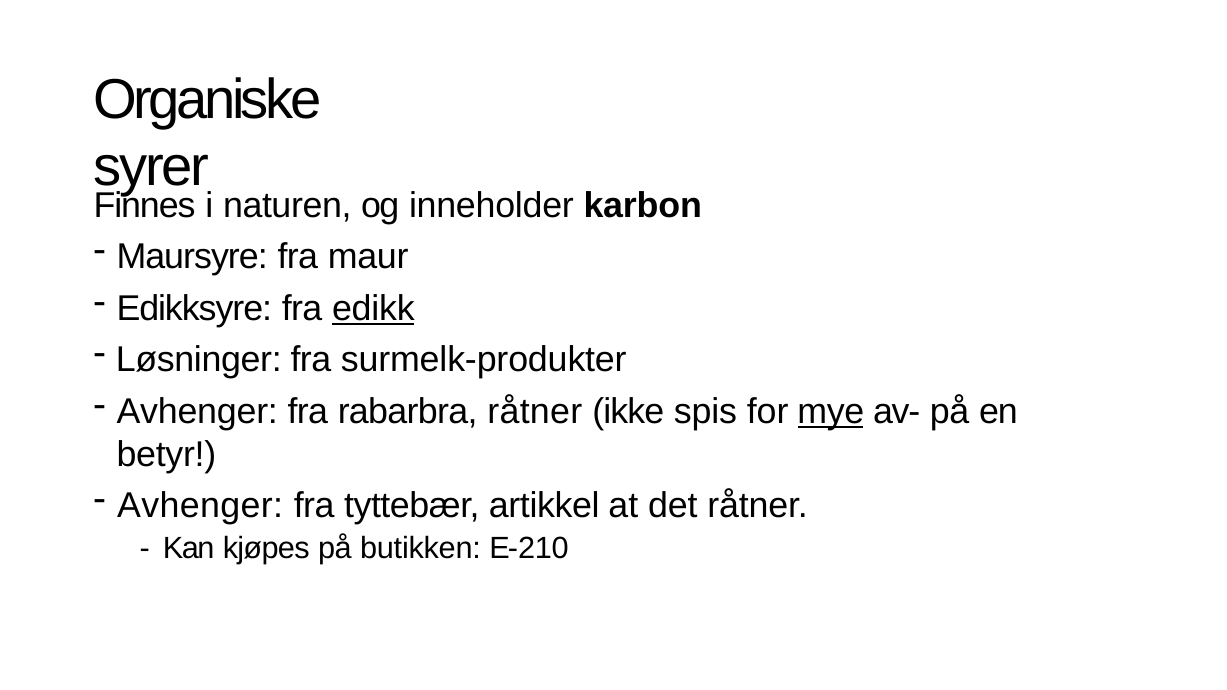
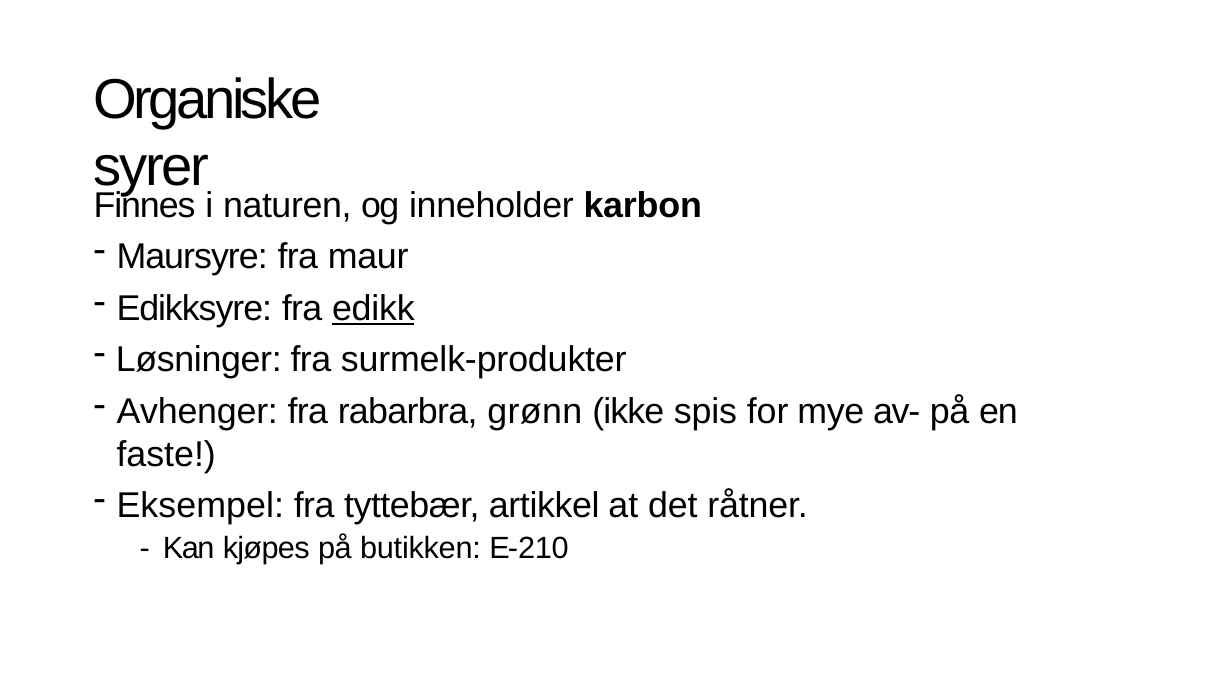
rabarbra råtner: råtner -> grønn (535, 411)
mye underline: present -> none (831, 411)
betyr: betyr -> faste (166, 454)
Avhenger: Avhenger -> Eksempel (200, 506)
